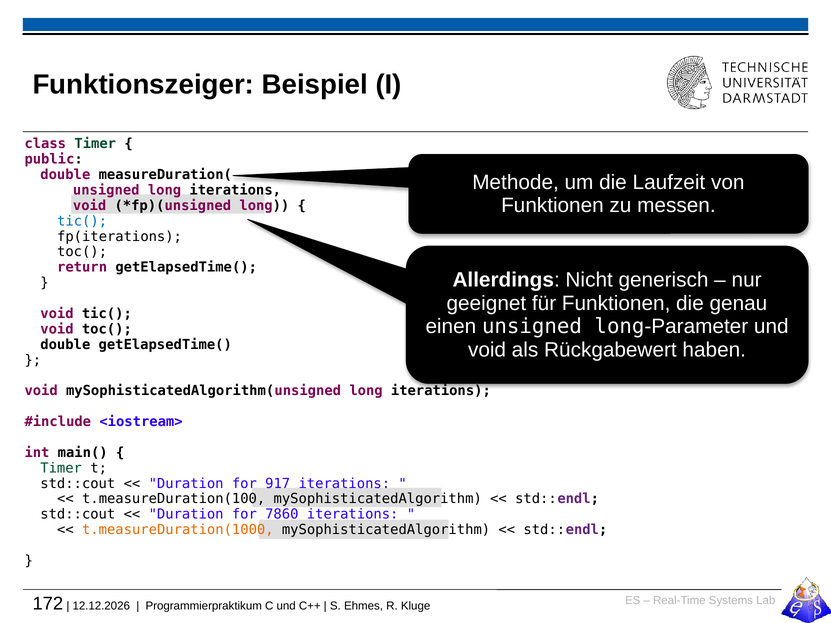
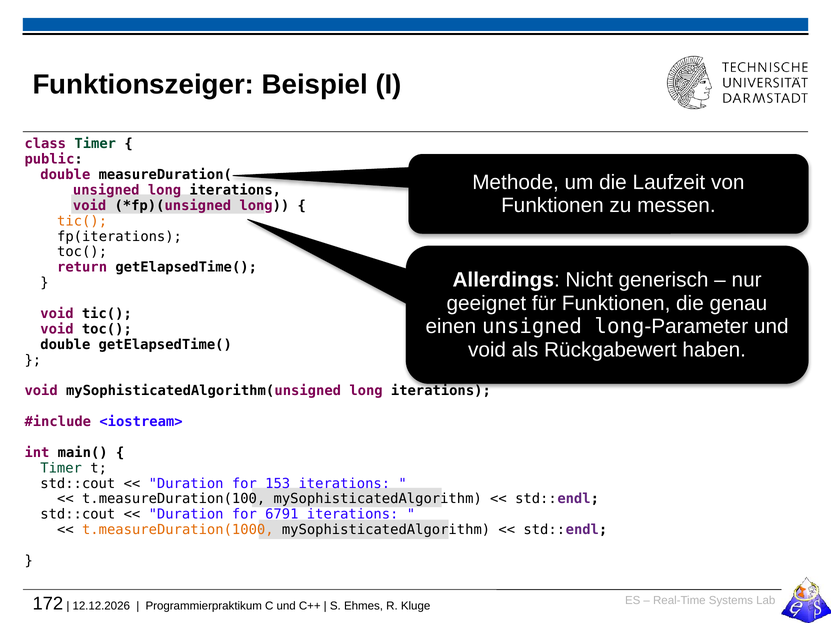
tic( colour: blue -> orange (82, 221)
917: 917 -> 153 (278, 484)
7860: 7860 -> 6791 (282, 515)
